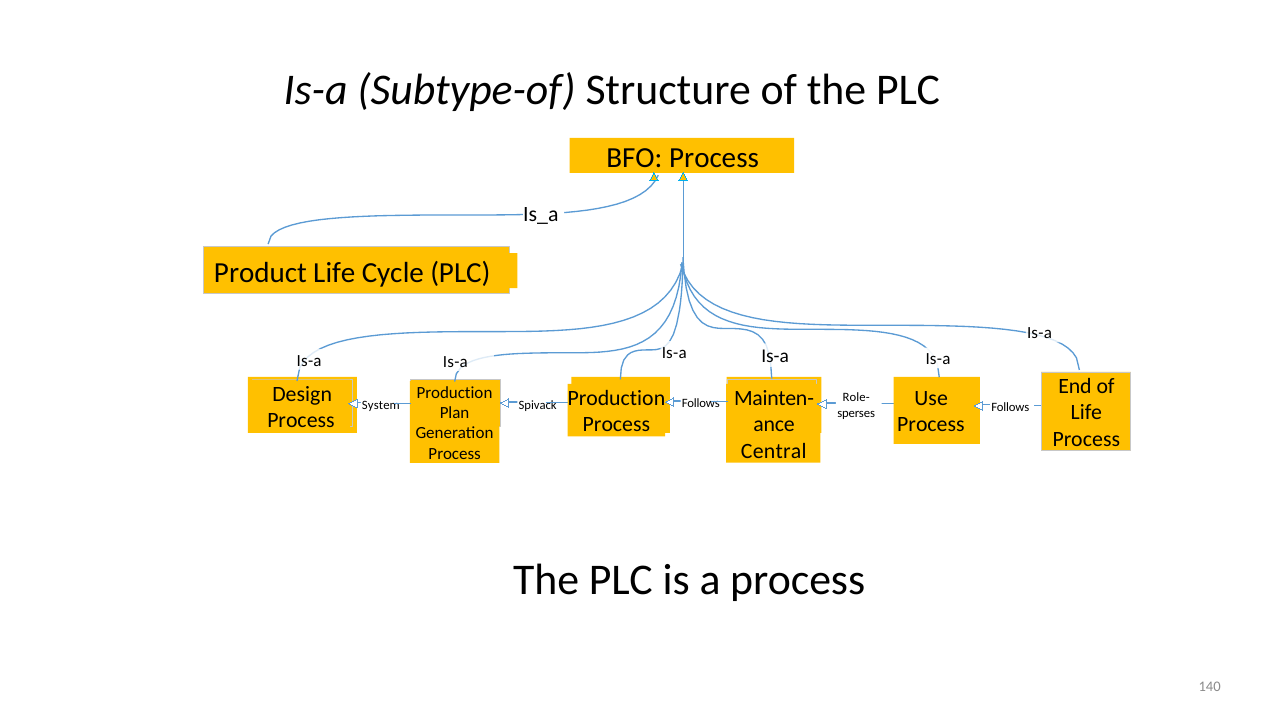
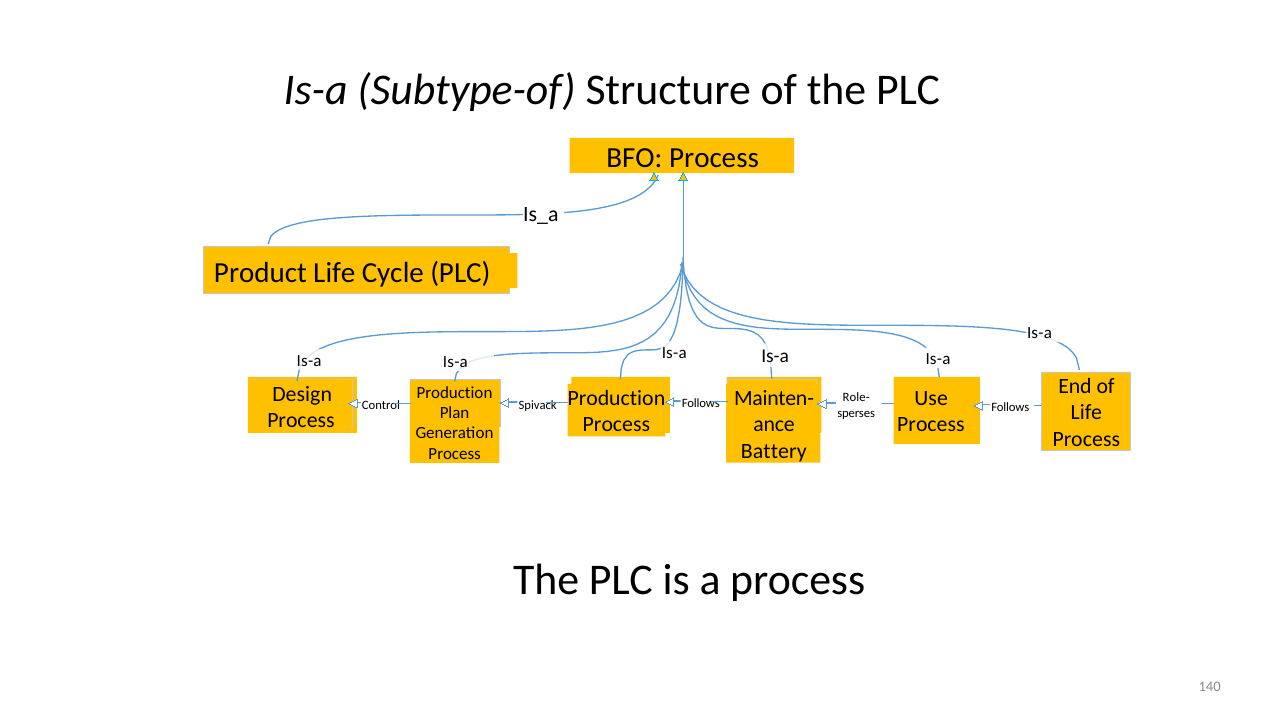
System: System -> Control (381, 406)
Central: Central -> Battery (774, 451)
